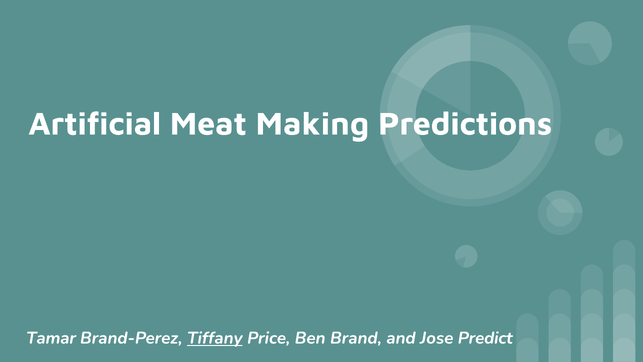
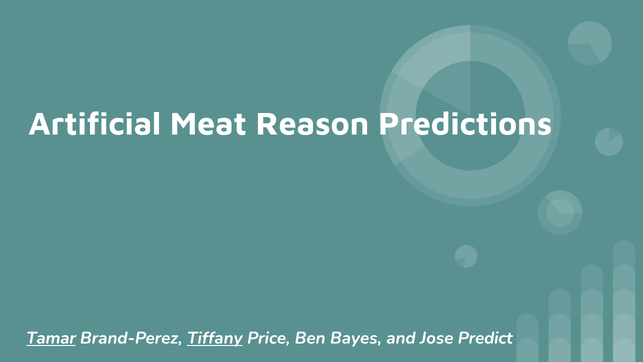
Making: Making -> Reason (312, 124)
Tamar underline: none -> present (51, 338)
Brand: Brand -> Bayes (356, 338)
